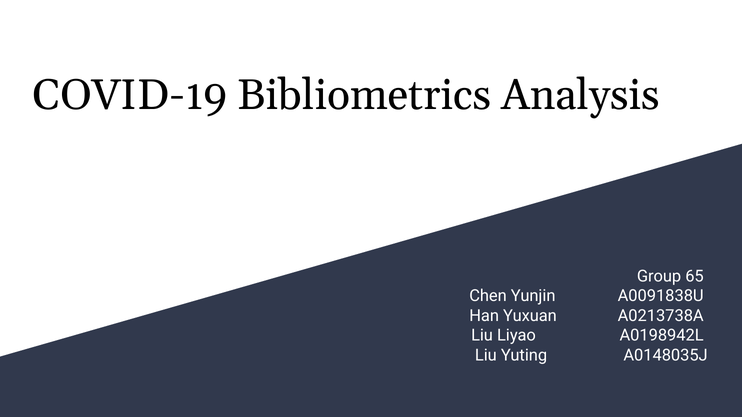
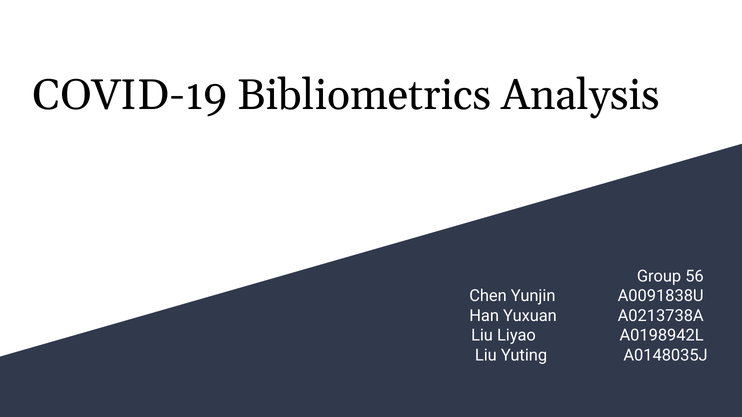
65: 65 -> 56 (694, 276)
